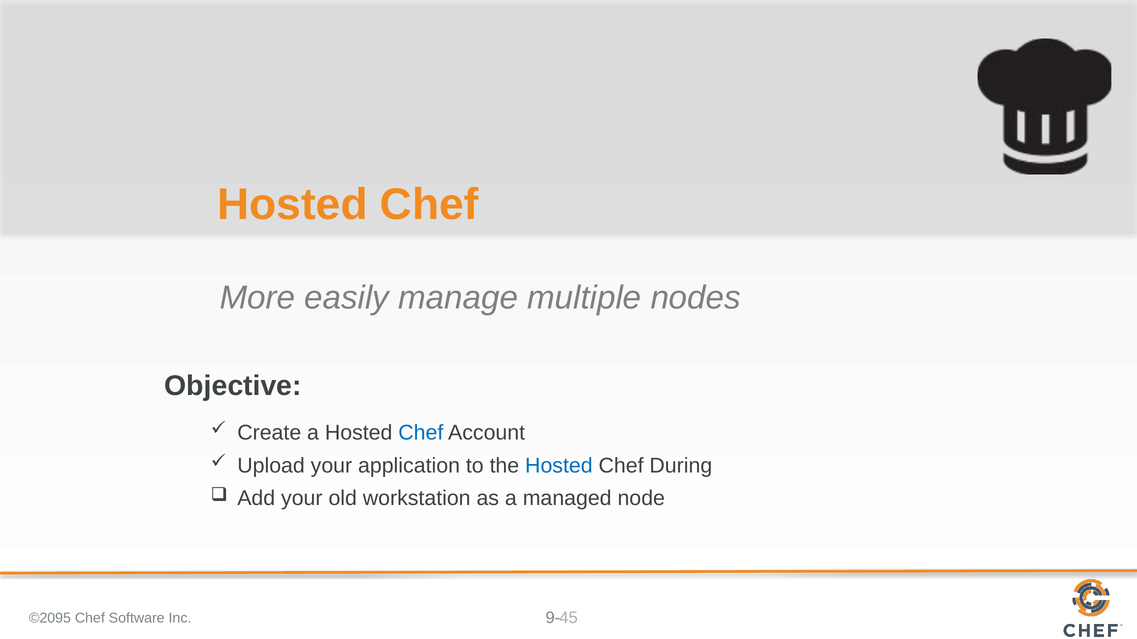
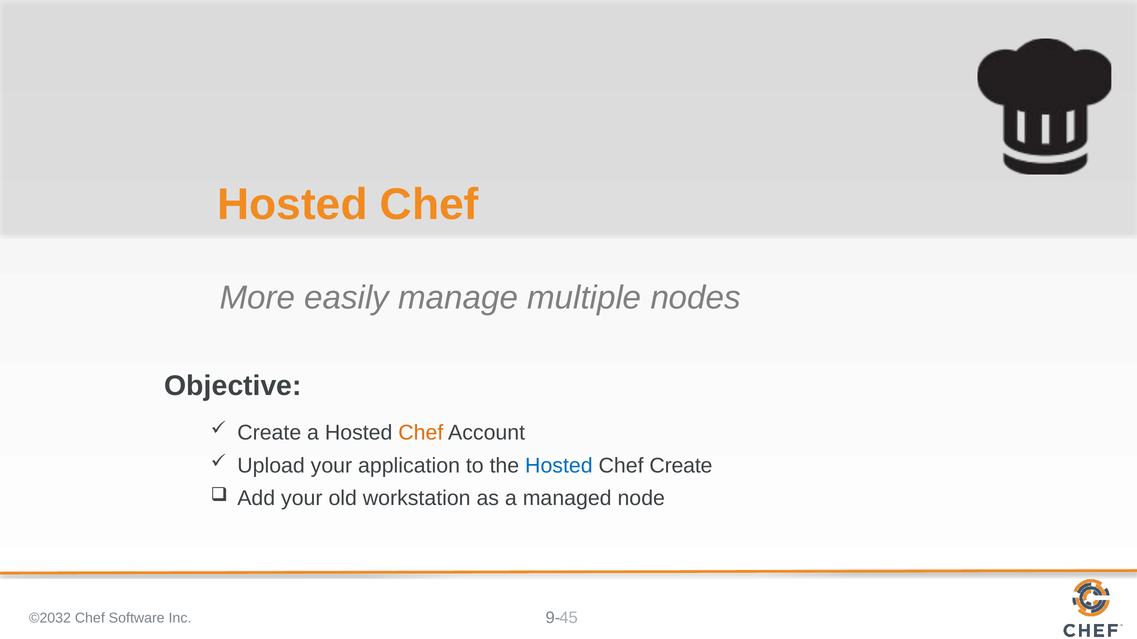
Chef colour: blue -> orange (421, 433)
Chef During: During -> Create (681, 466)
©2095: ©2095 -> ©2032 (50, 619)
